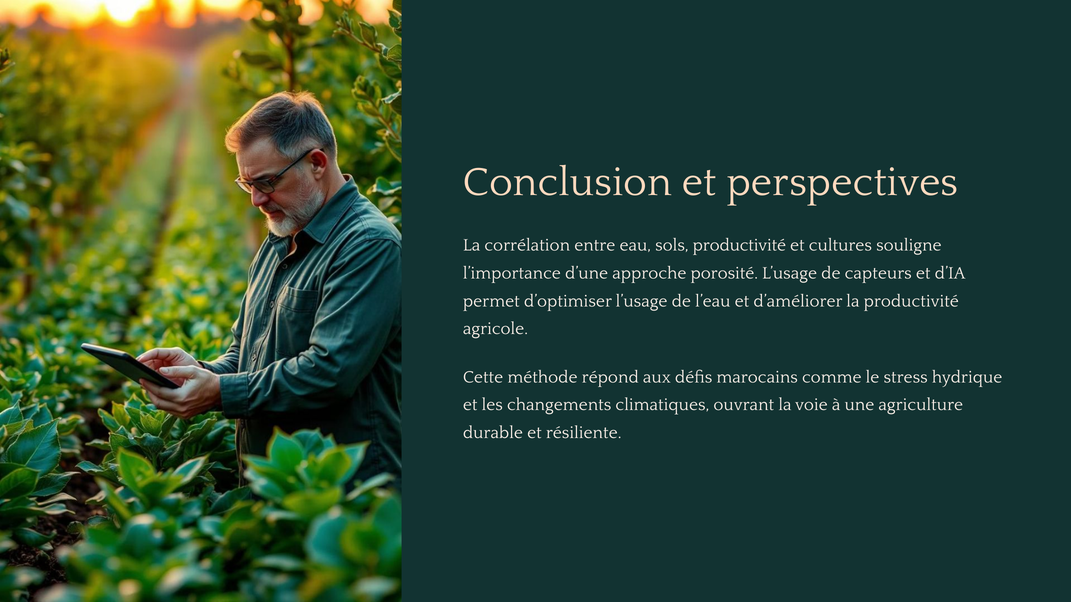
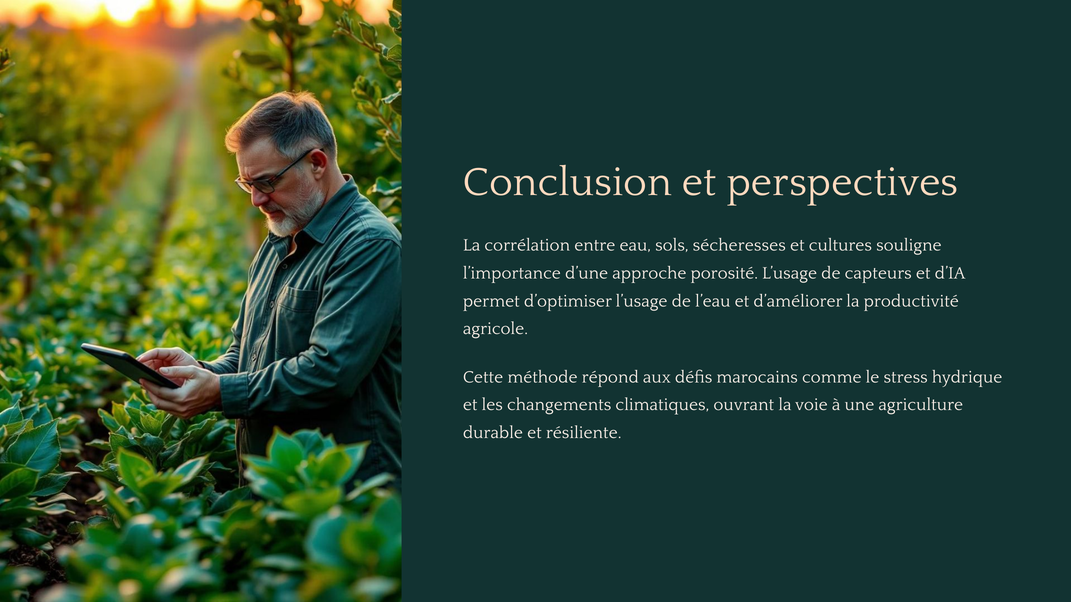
sols productivité: productivité -> sécheresses (739, 245)
